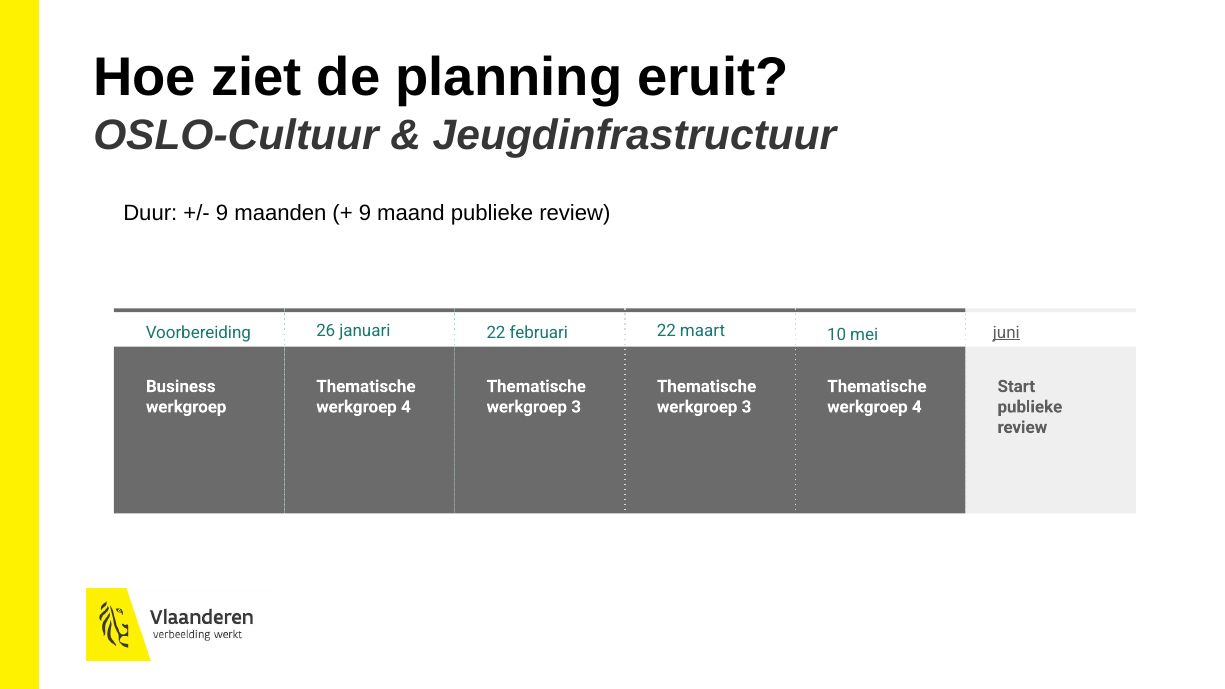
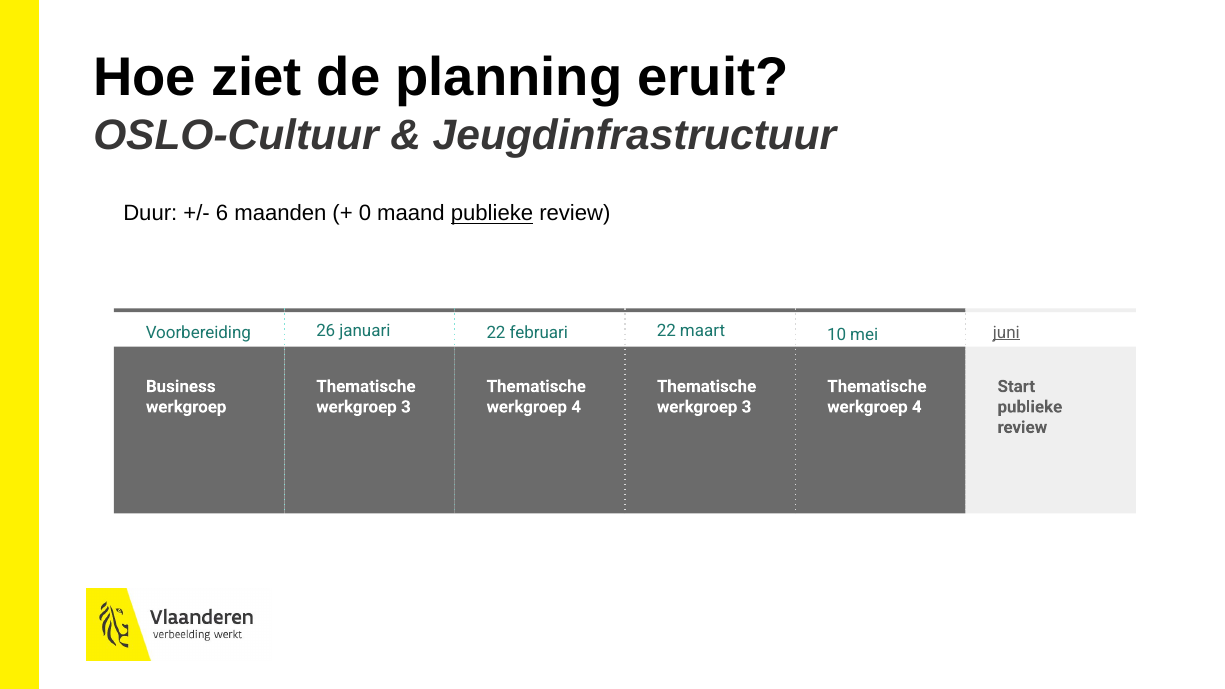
9: 9 -> 6 (222, 214)
9: 9 -> 0 (365, 214)
publieke underline: none -> present (492, 214)
4: 4 -> 3 (406, 407)
3: 3 -> 4 (576, 407)
